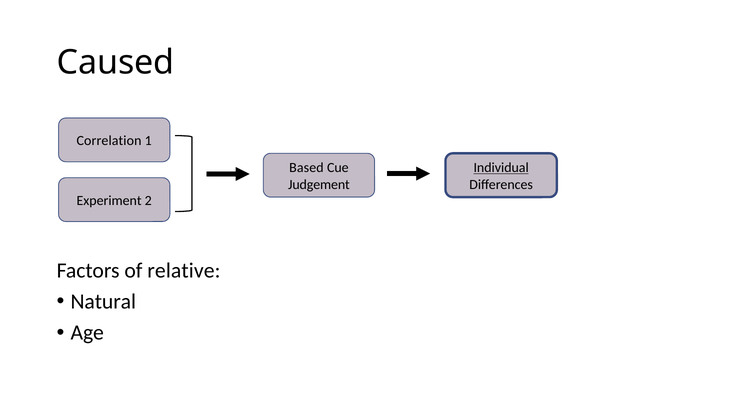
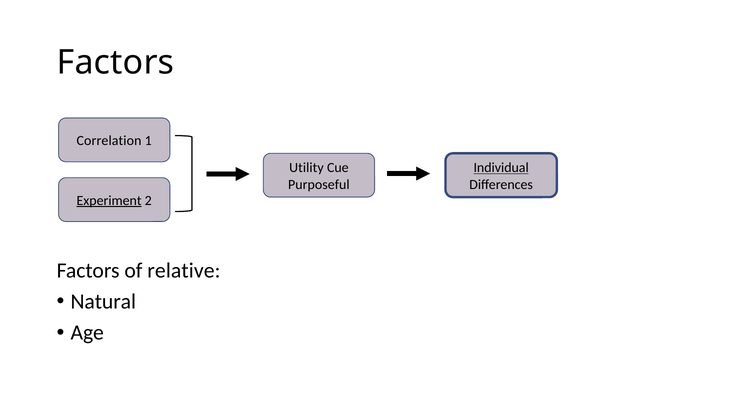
Caused: Caused -> Factors (115, 62)
Based: Based -> Utility (306, 168)
Judgement: Judgement -> Purposeful (319, 184)
Experiment underline: none -> present (109, 201)
